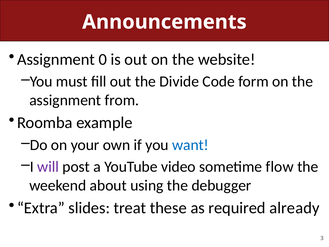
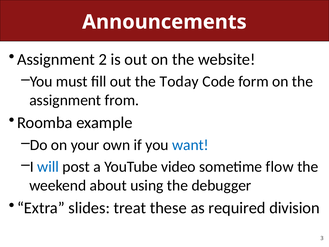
0: 0 -> 2 (103, 59)
Divide: Divide -> Today (179, 82)
will colour: purple -> blue (48, 167)
already: already -> division (294, 208)
